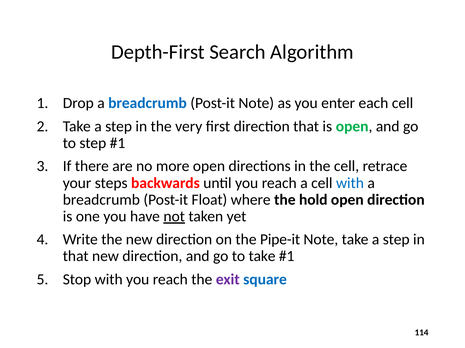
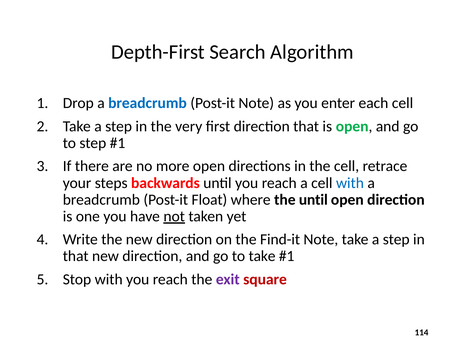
the hold: hold -> until (313, 200)
Pipe-it: Pipe-it -> Find-it (280, 240)
square colour: blue -> red (265, 280)
